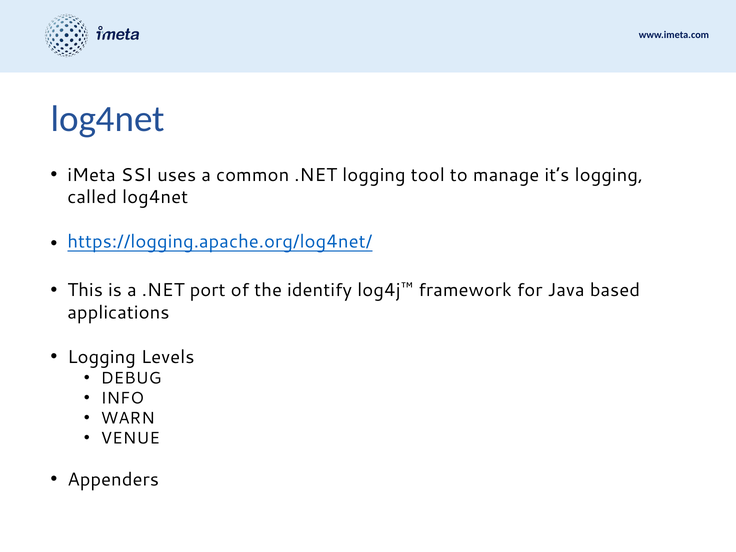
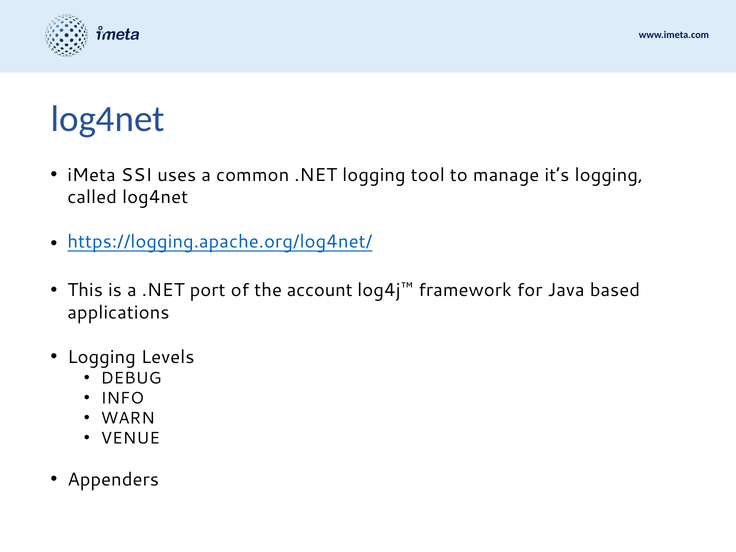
identify: identify -> account (320, 290)
